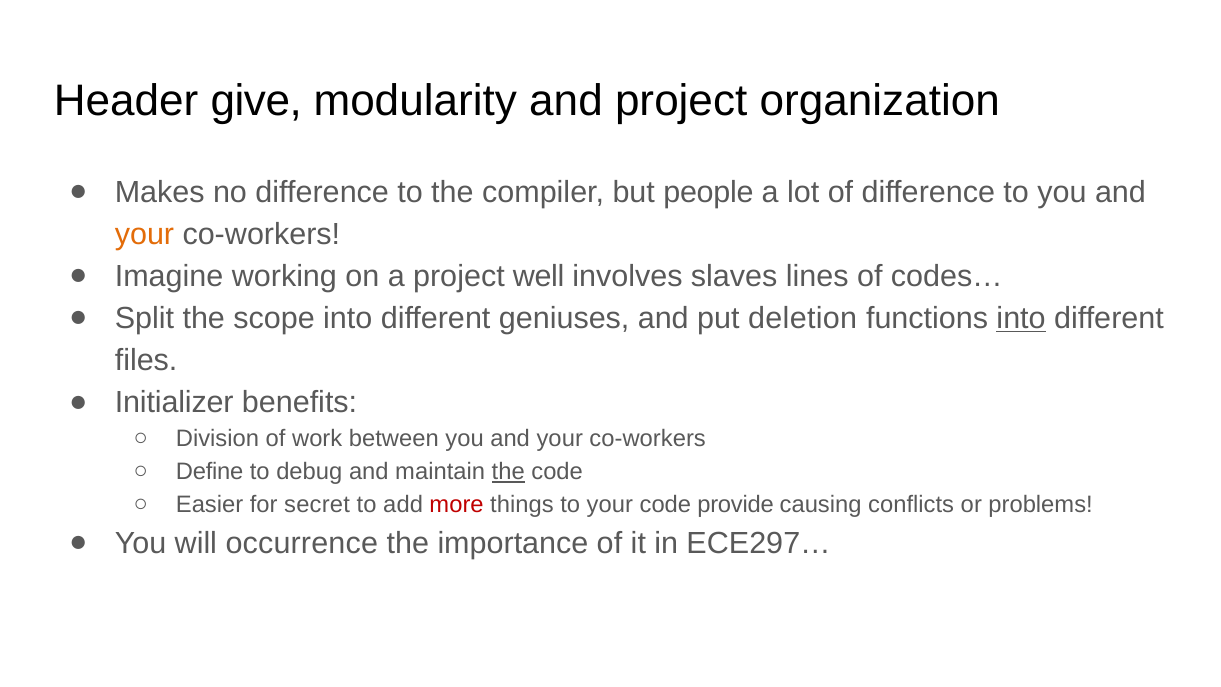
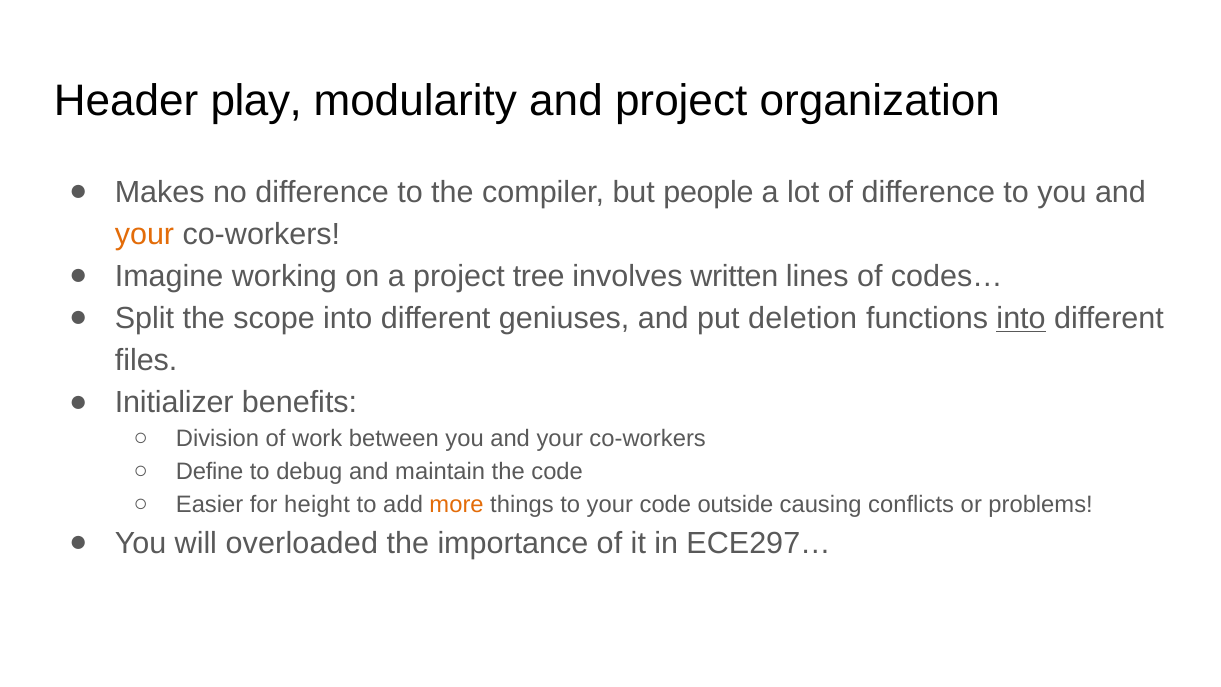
give: give -> play (256, 101)
well: well -> tree (539, 276)
slaves: slaves -> written (734, 276)
the underline: present -> none (508, 472)
secret: secret -> height (317, 505)
more colour: red -> orange (457, 505)
provide: provide -> outside (735, 505)
occurrence: occurrence -> overloaded (302, 543)
